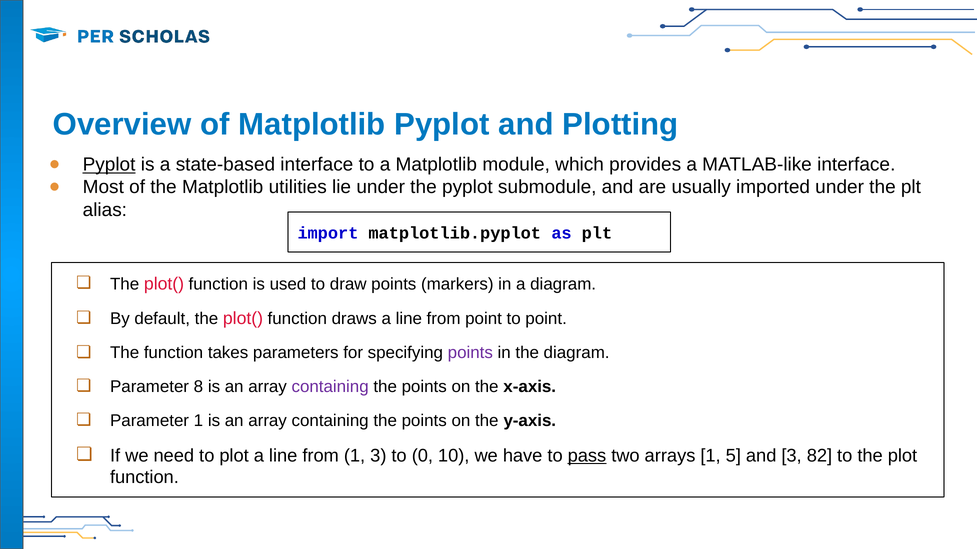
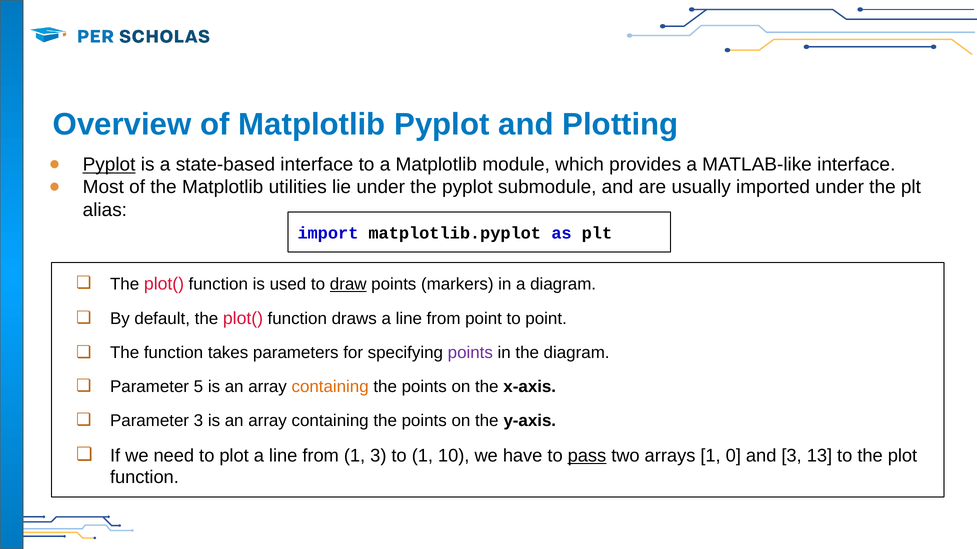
draw underline: none -> present (348, 284)
8: 8 -> 5 (198, 387)
containing colour: purple -> orange (330, 387)
Parameter 1: 1 -> 3 (198, 421)
to 0: 0 -> 1 (422, 456)
5: 5 -> 0 (733, 456)
82: 82 -> 13 (819, 456)
